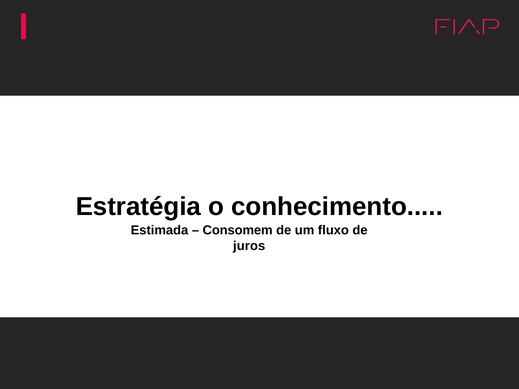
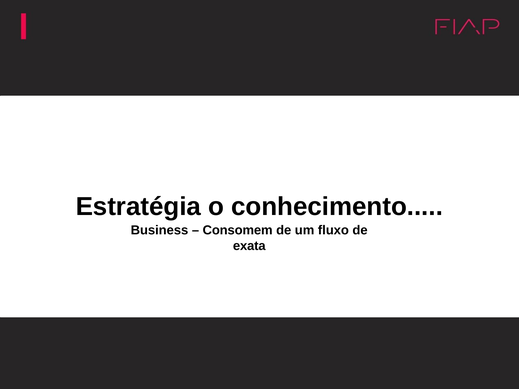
Estimada: Estimada -> Business (159, 230)
juros: juros -> exata (249, 246)
